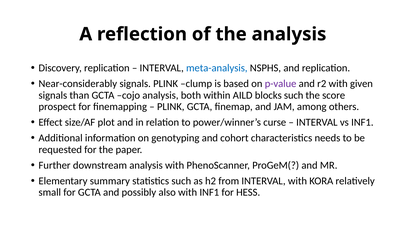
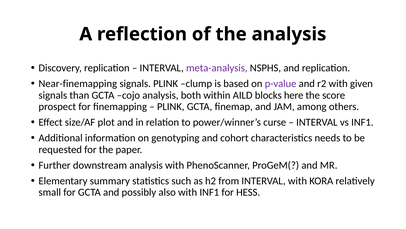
meta-analysis colour: blue -> purple (217, 68)
Near-considerably: Near-considerably -> Near-finemapping (78, 84)
blocks such: such -> here (294, 95)
